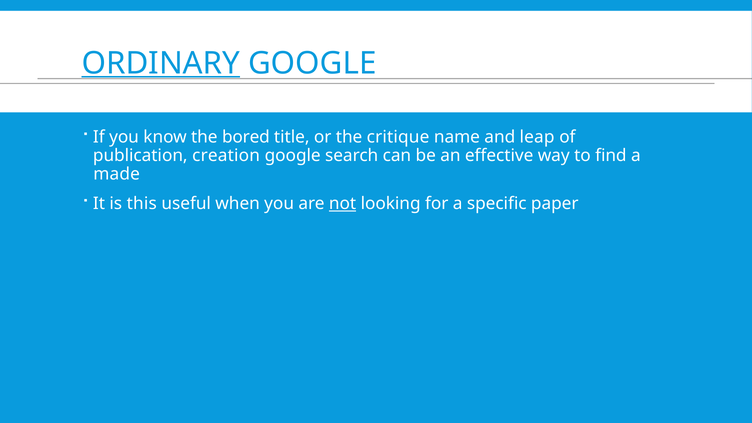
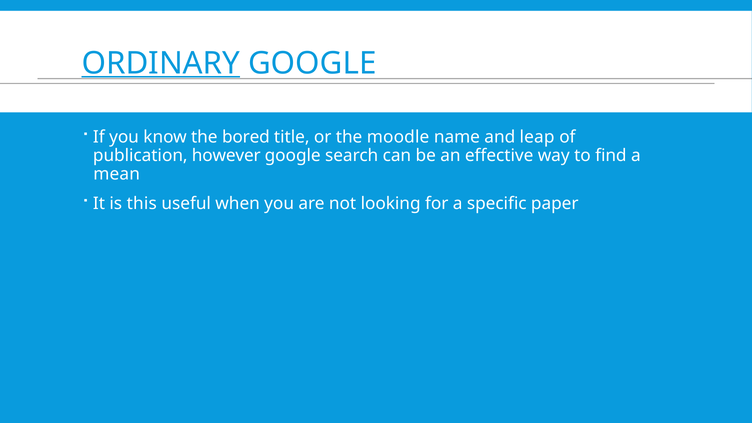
critique: critique -> moodle (398, 137)
creation: creation -> however (226, 156)
made: made -> mean (117, 174)
not underline: present -> none (343, 204)
